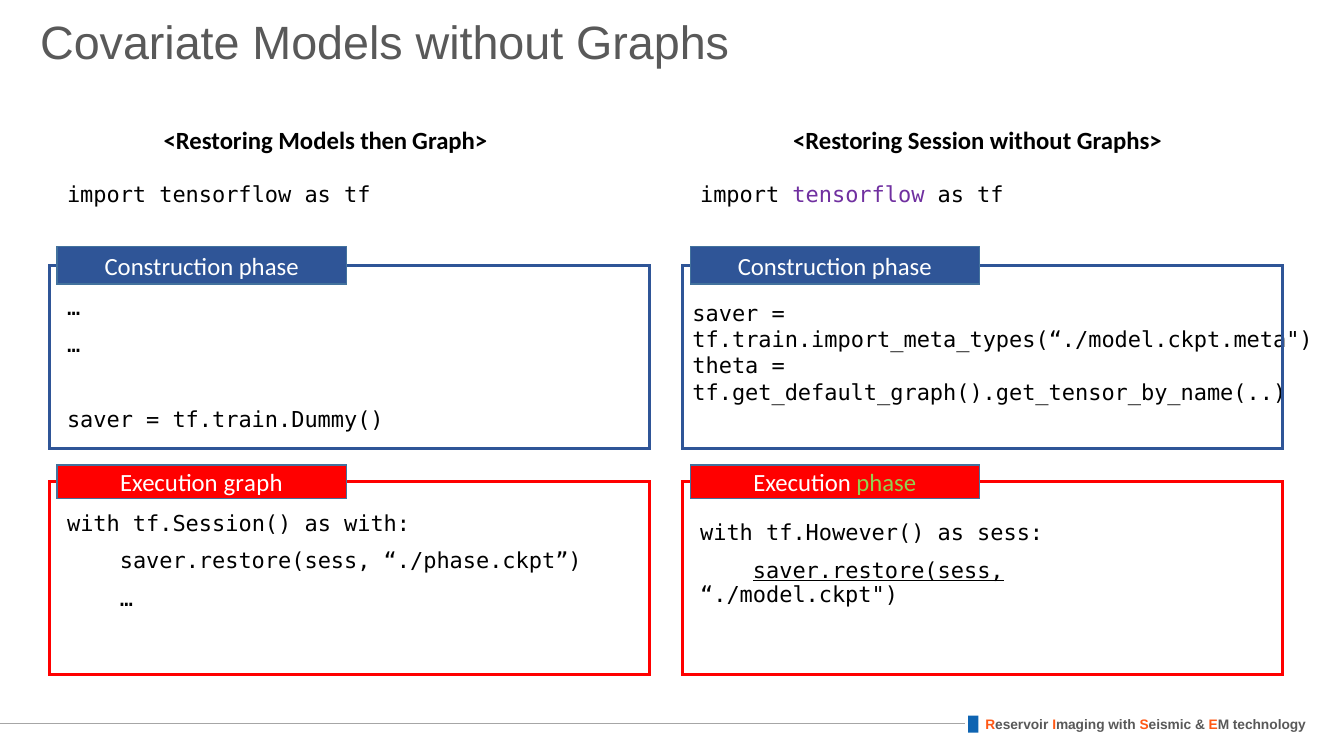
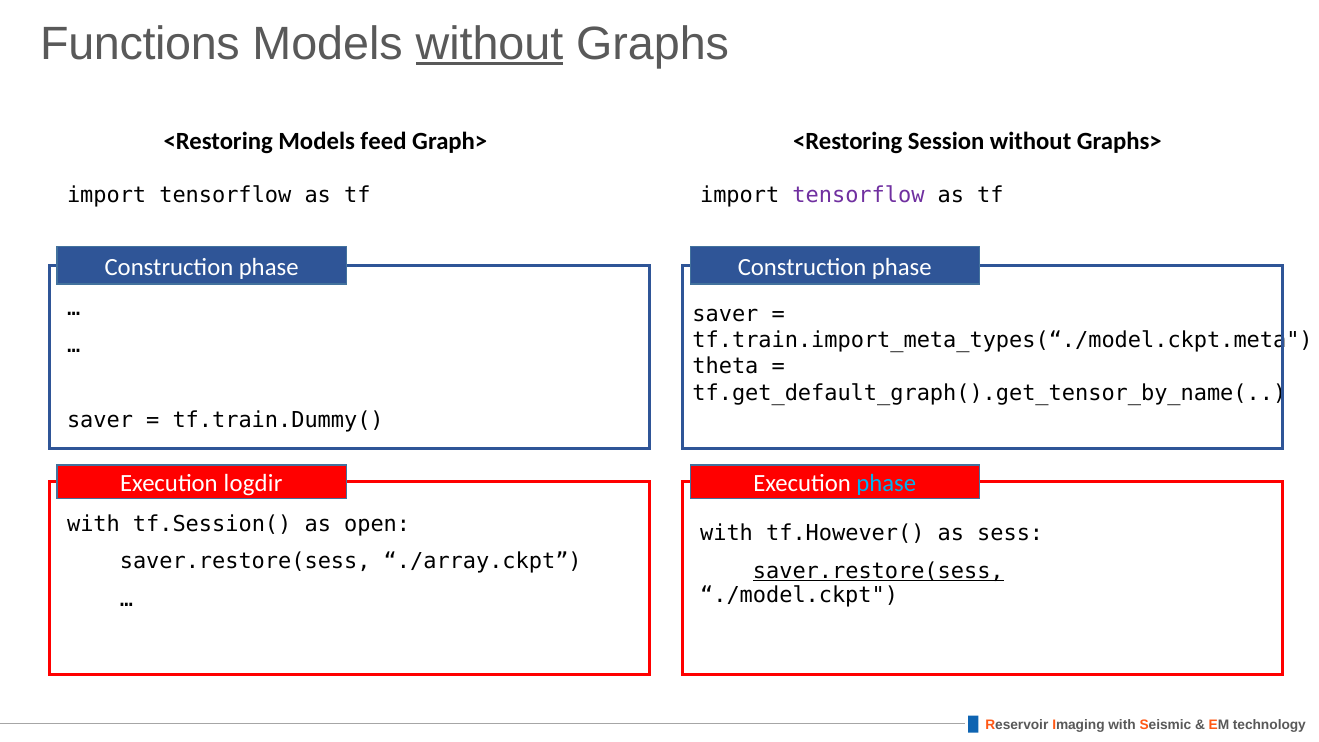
Covariate: Covariate -> Functions (140, 44)
without underline: none -> present (489, 44)
then: then -> feed (384, 141)
graph: graph -> logdir (253, 483)
phase colour: light green -> light blue (886, 483)
as with: with -> open (377, 524)
./phase.ckpt: ./phase.ckpt -> ./array.ckpt (483, 562)
